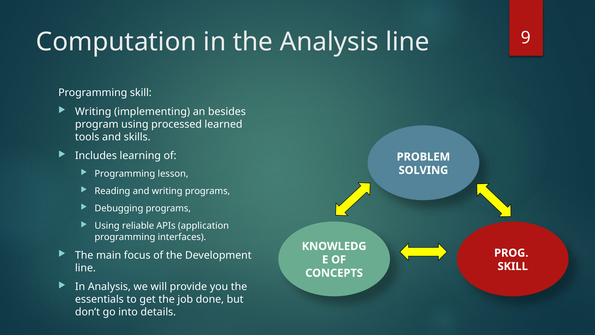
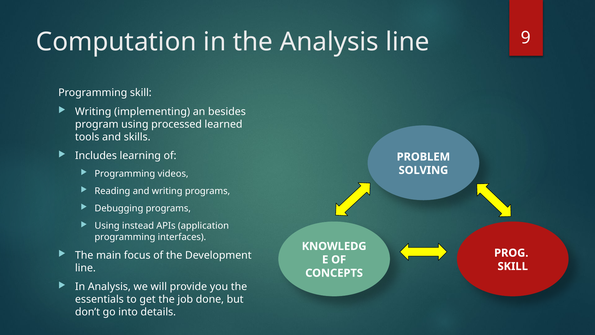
lesson: lesson -> videos (173, 174)
reliable: reliable -> instead (138, 226)
